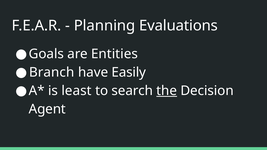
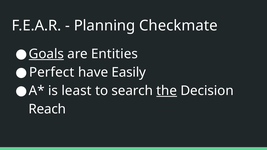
Evaluations: Evaluations -> Checkmate (178, 26)
Goals underline: none -> present (46, 54)
Branch: Branch -> Perfect (52, 72)
Agent: Agent -> Reach (47, 109)
